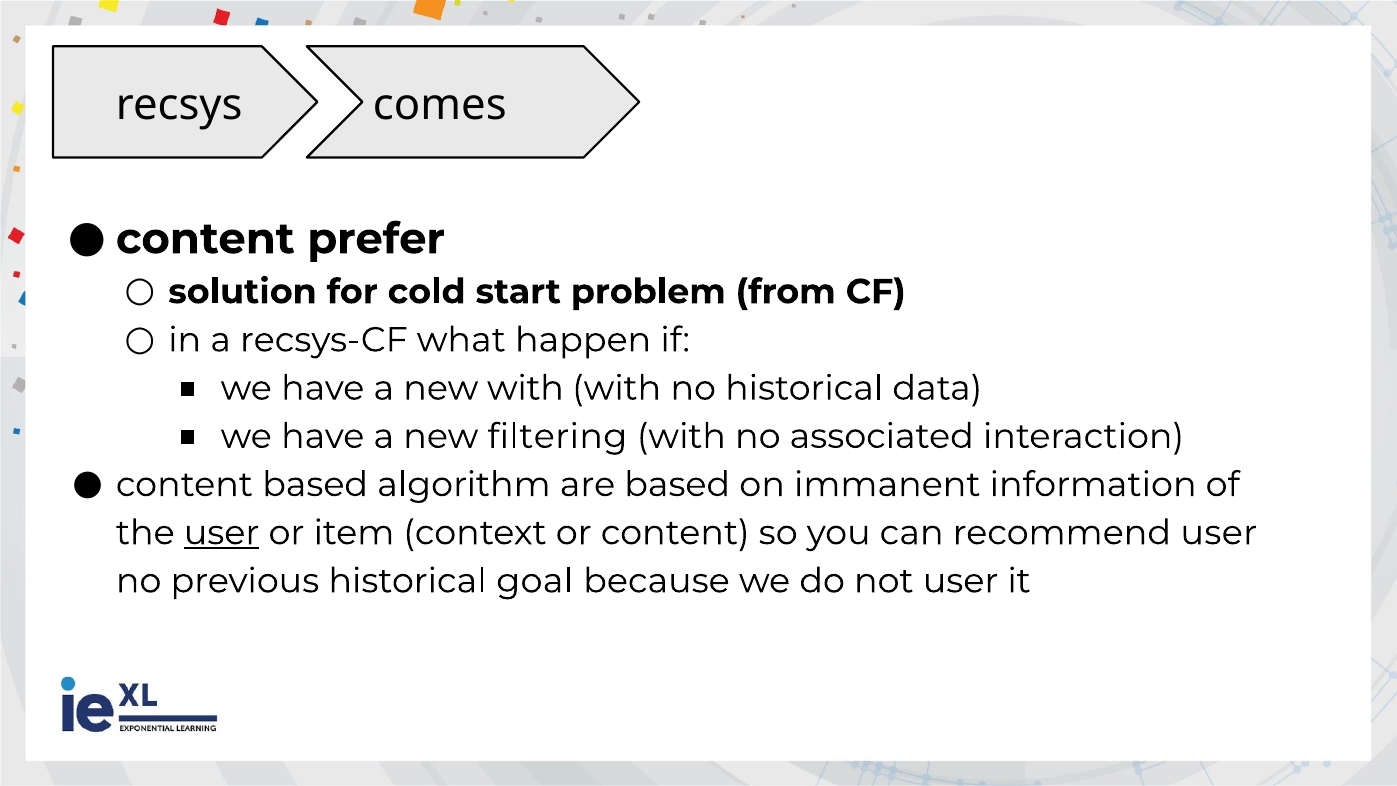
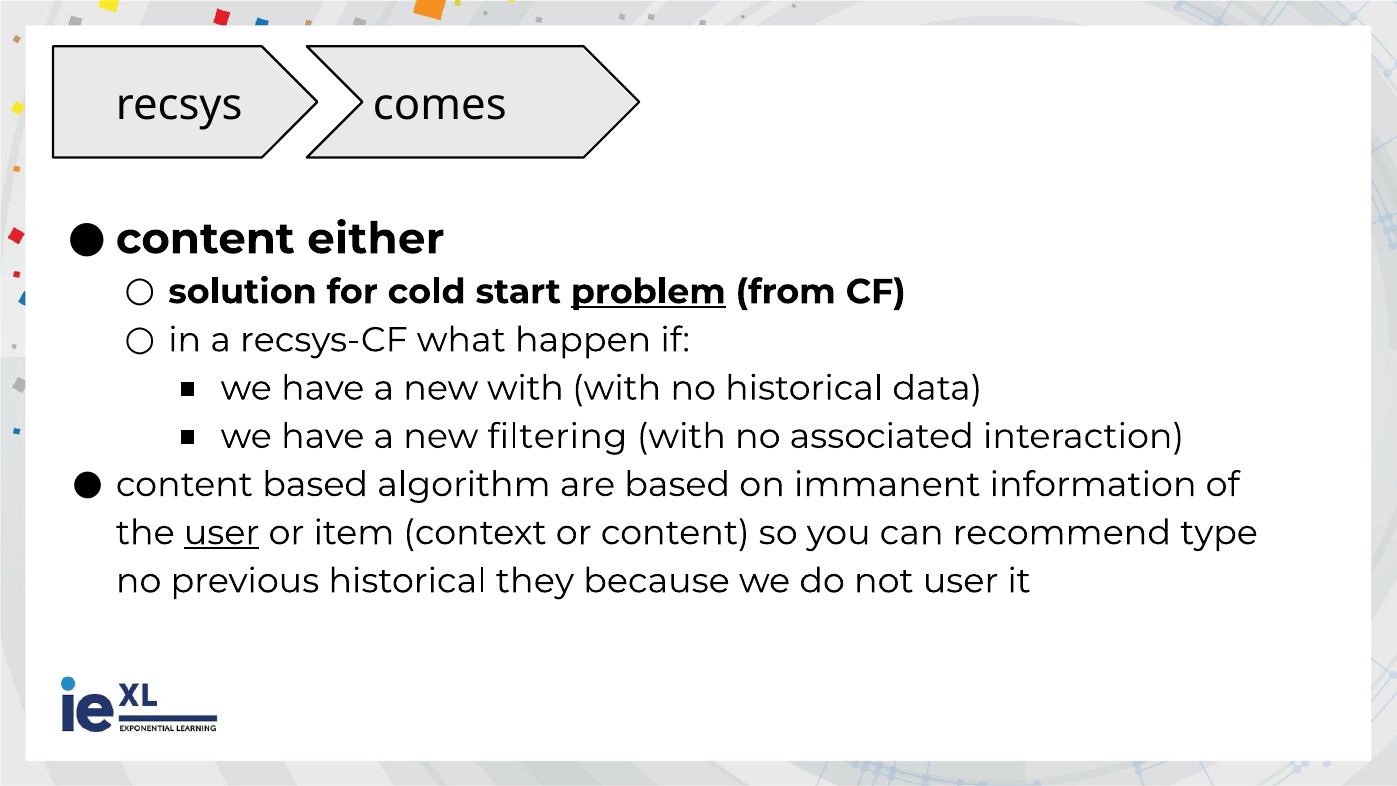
prefer: prefer -> either (376, 239)
problem underline: none -> present (648, 292)
recommend user: user -> type (1219, 533)
goal: goal -> they (535, 581)
